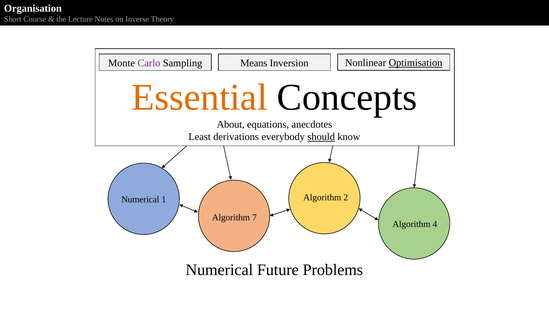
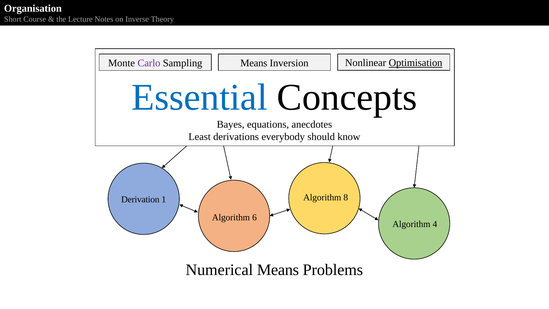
Essential colour: orange -> blue (199, 97)
About: About -> Bayes (231, 124)
should underline: present -> none (321, 137)
2: 2 -> 8 (346, 197)
Numerical: Numerical -> Derivation (140, 199)
7: 7 -> 6 (255, 217)
Numerical Future: Future -> Means (278, 270)
